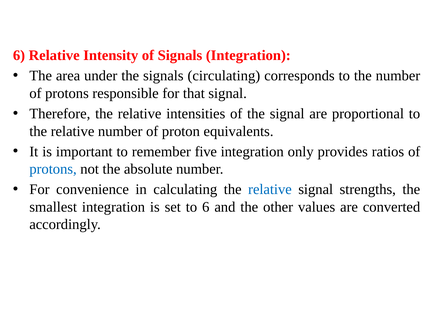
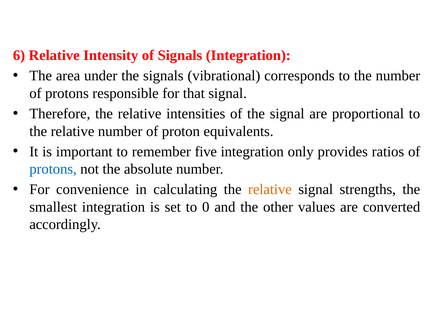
circulating: circulating -> vibrational (224, 76)
relative colour: blue -> orange (270, 189)
to 6: 6 -> 0 (206, 207)
